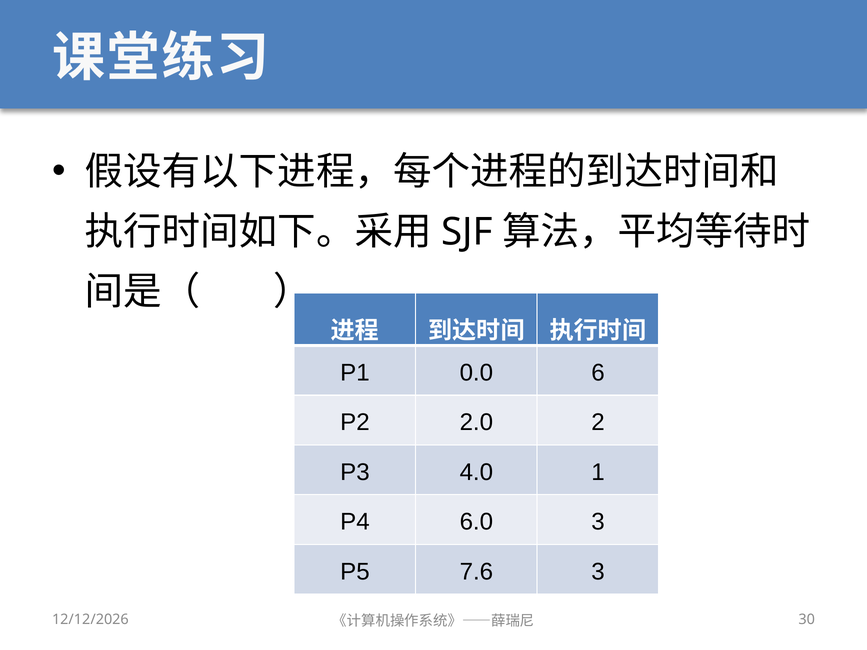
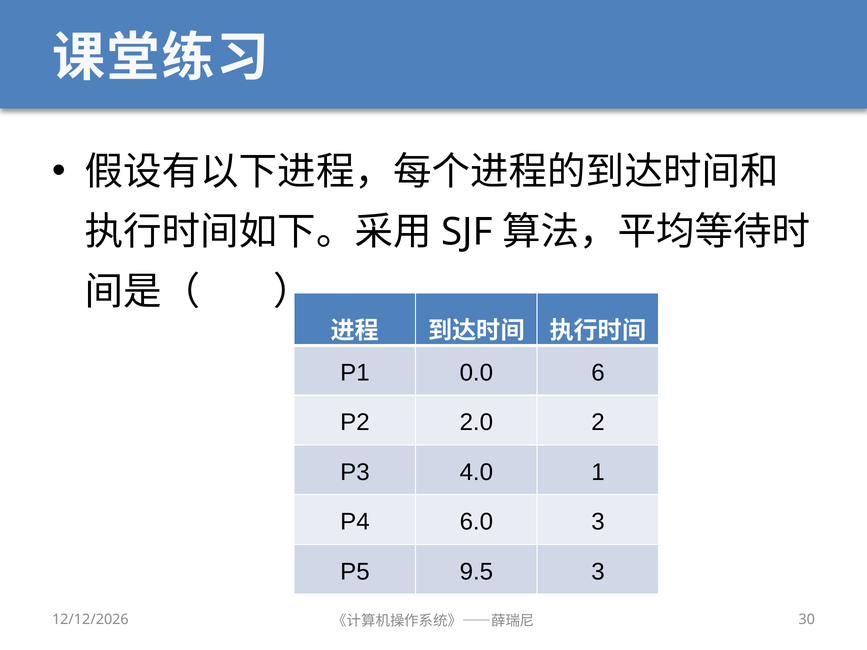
7.6: 7.6 -> 9.5 (476, 572)
